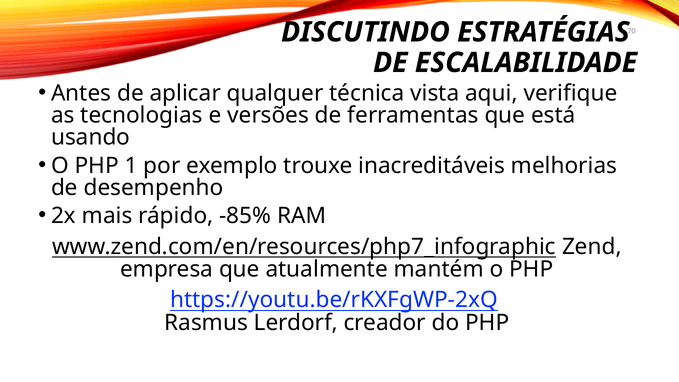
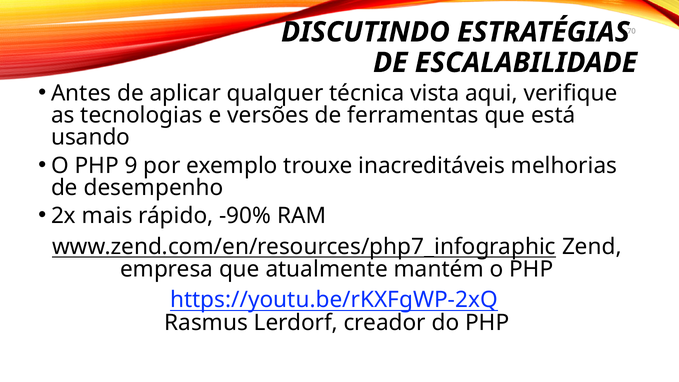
1: 1 -> 9 (131, 166)
-85%: -85% -> -90% (245, 216)
